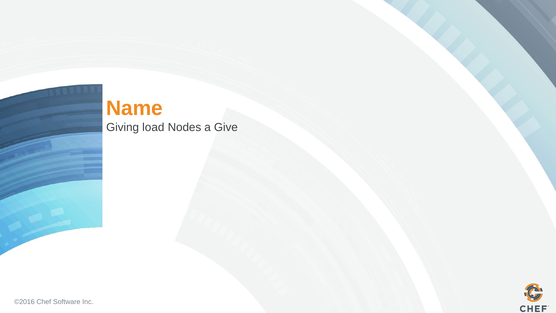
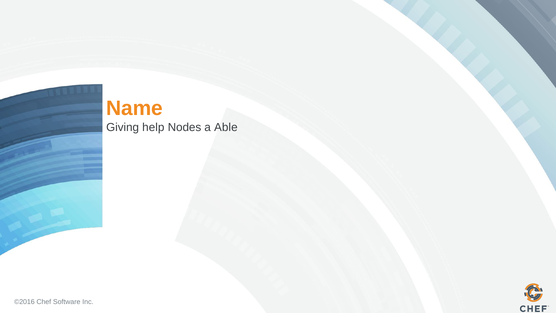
load: load -> help (153, 127)
Give: Give -> Able (226, 127)
